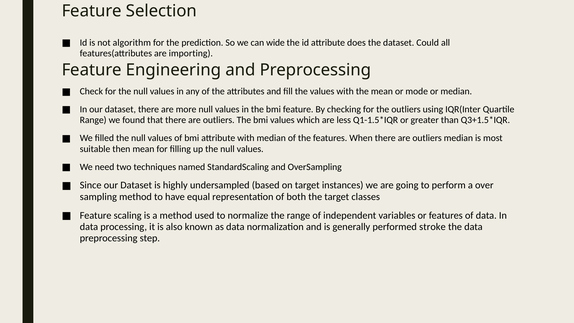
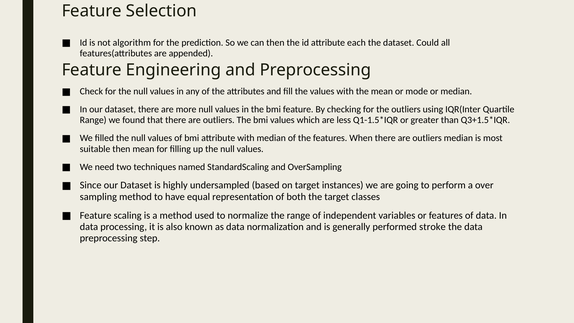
can wide: wide -> then (275, 43)
does: does -> each (356, 43)
importing: importing -> appended (191, 53)
